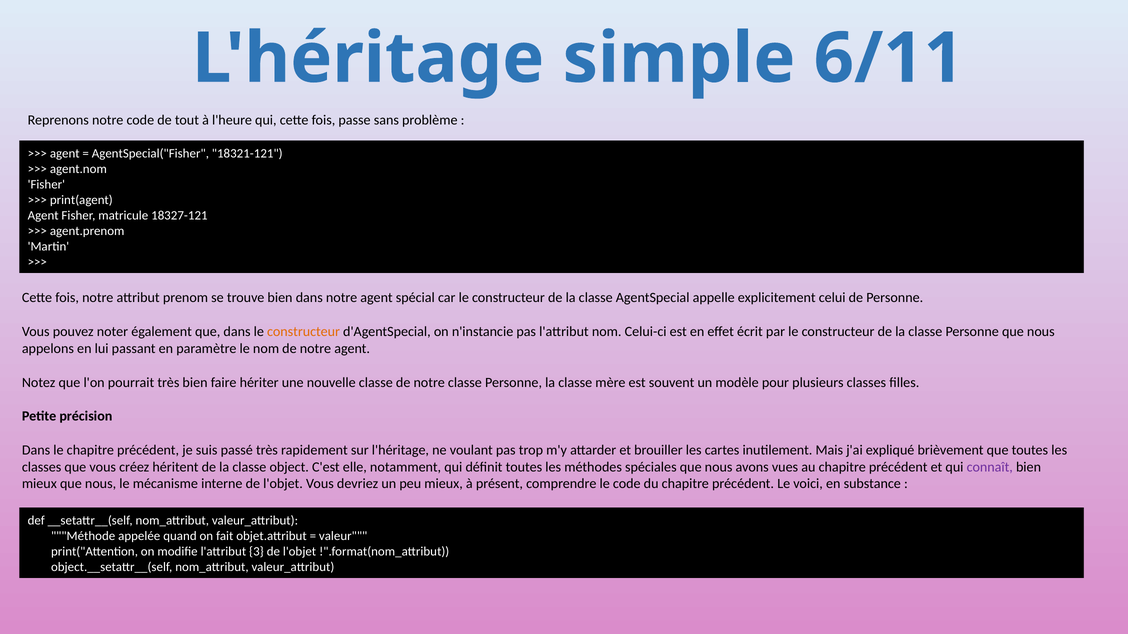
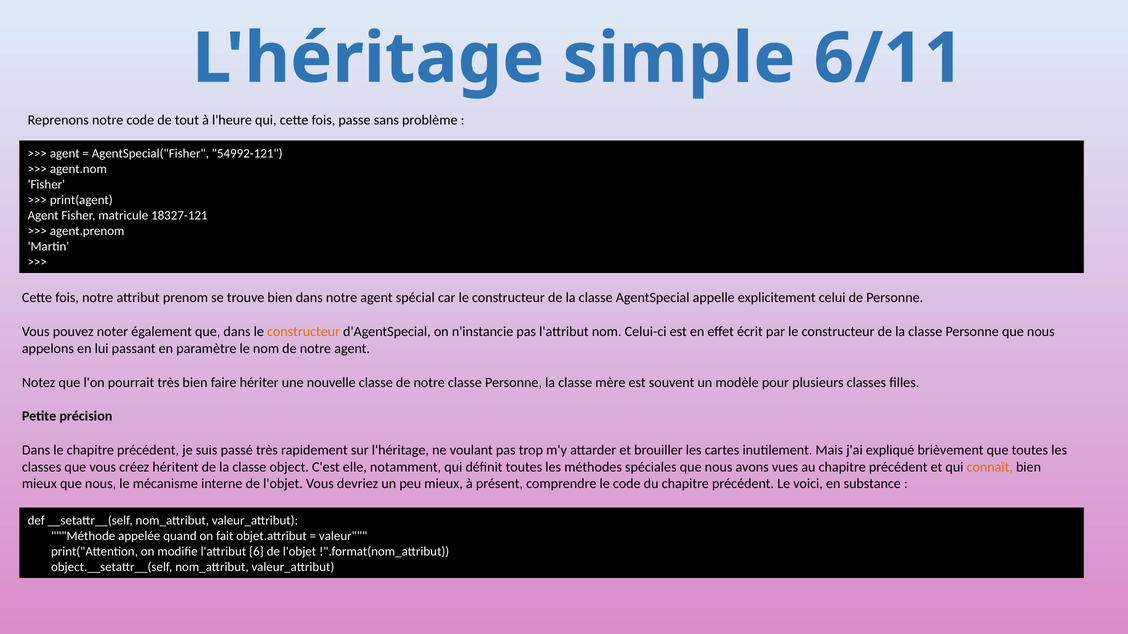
18321-121: 18321-121 -> 54992-121 (247, 153)
connaît colour: purple -> orange (990, 467)
3: 3 -> 6 (256, 552)
